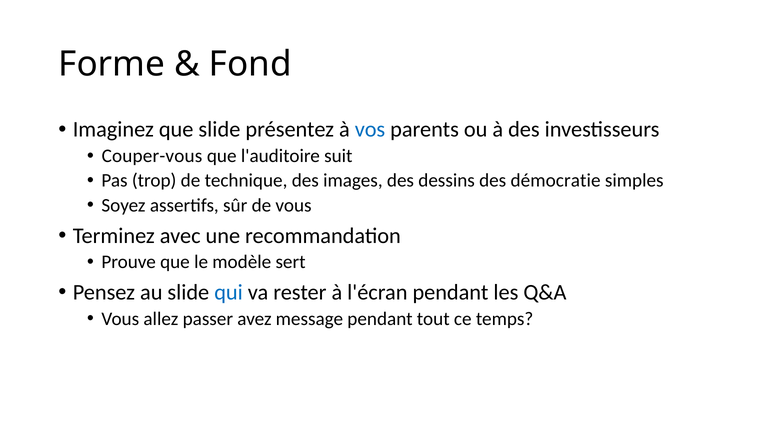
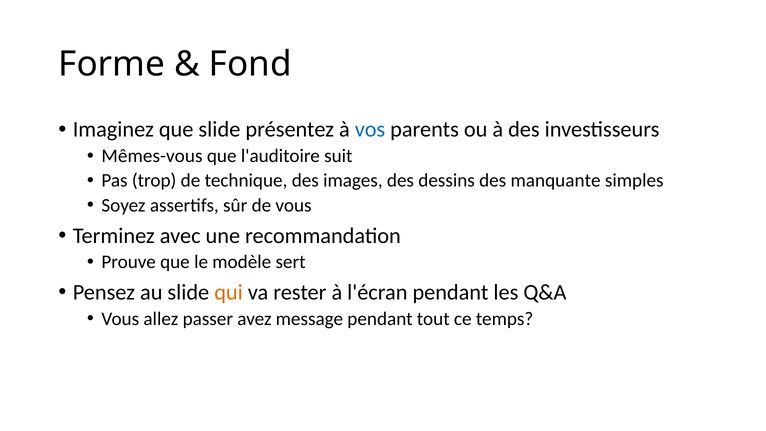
Couper-vous: Couper-vous -> Mêmes-vous (152, 156)
démocratie: démocratie -> manquante (556, 181)
qui colour: blue -> orange (229, 292)
